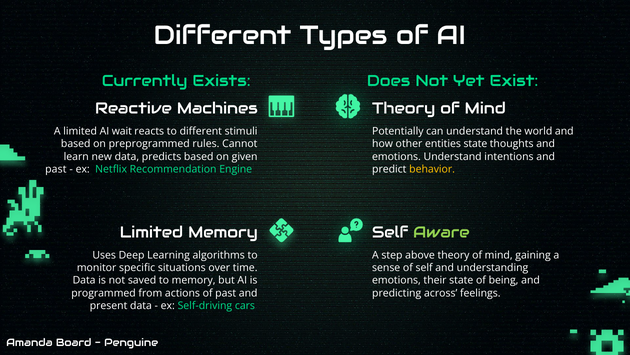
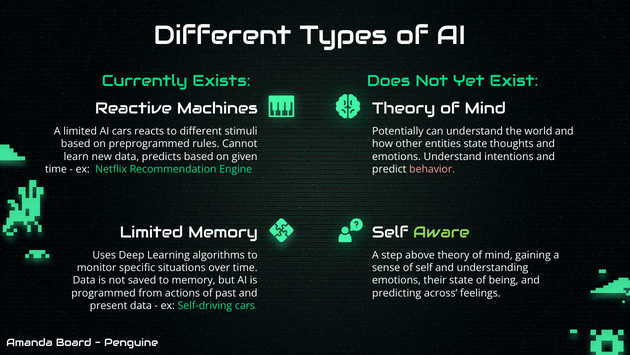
AI wait: wait -> cars (122, 131)
past: past -> time (56, 169)
behavior colour: yellow -> pink (432, 169)
